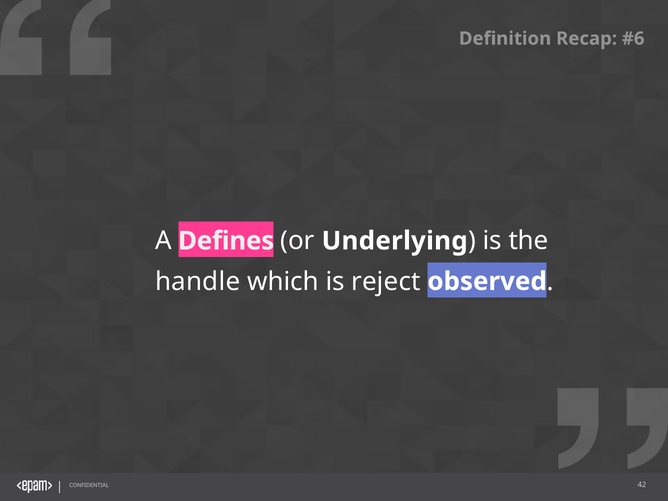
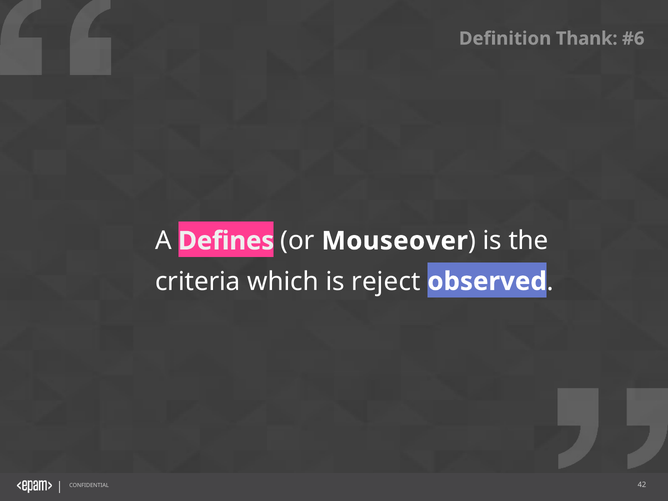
Recap: Recap -> Thank (587, 39)
Underlying: Underlying -> Mouseover (395, 241)
handle: handle -> criteria (198, 281)
